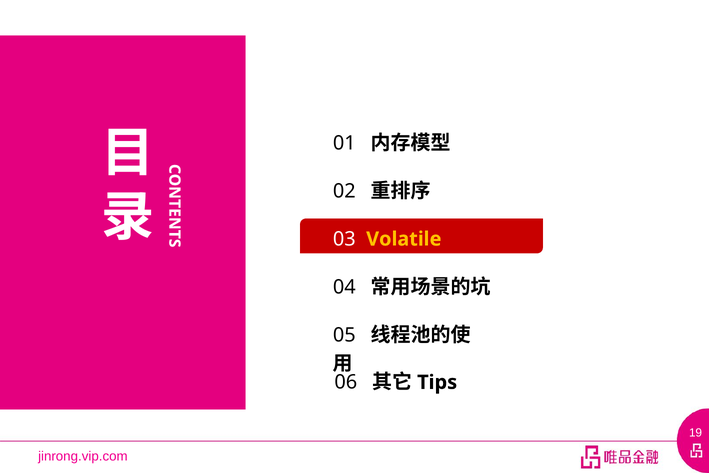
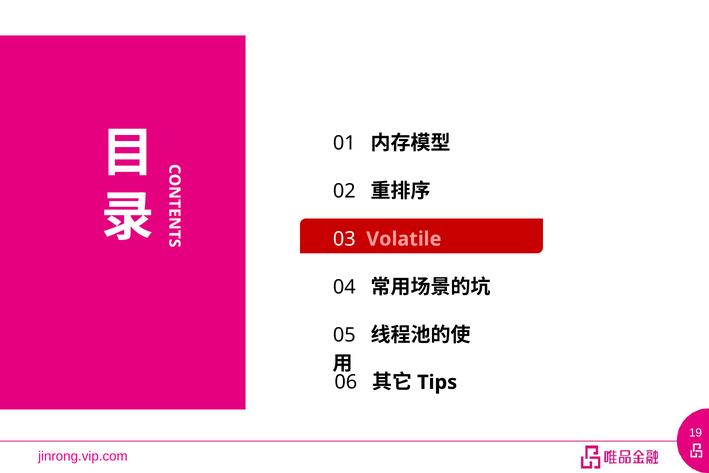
Volatile colour: yellow -> pink (404, 239)
